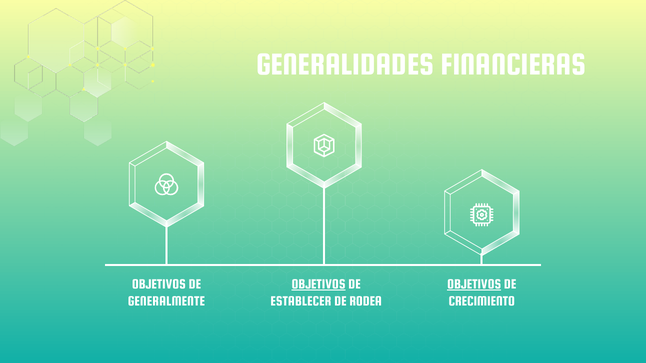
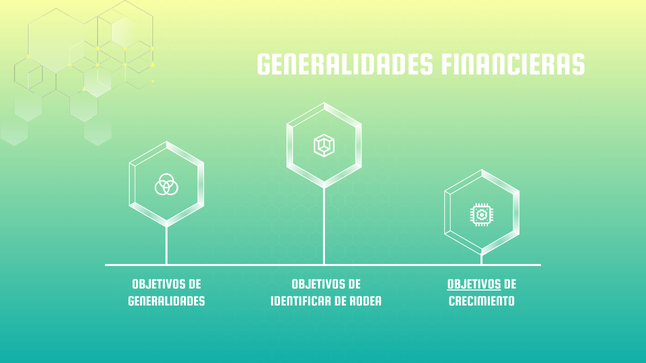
OBJETIVOS underline: present -> none (318, 284)
GENERALMENTE: GENERALMENTE -> GENERALIDADES (167, 301)
ESTABLECER: ESTABLECER -> IDENTIFICAR (301, 301)
